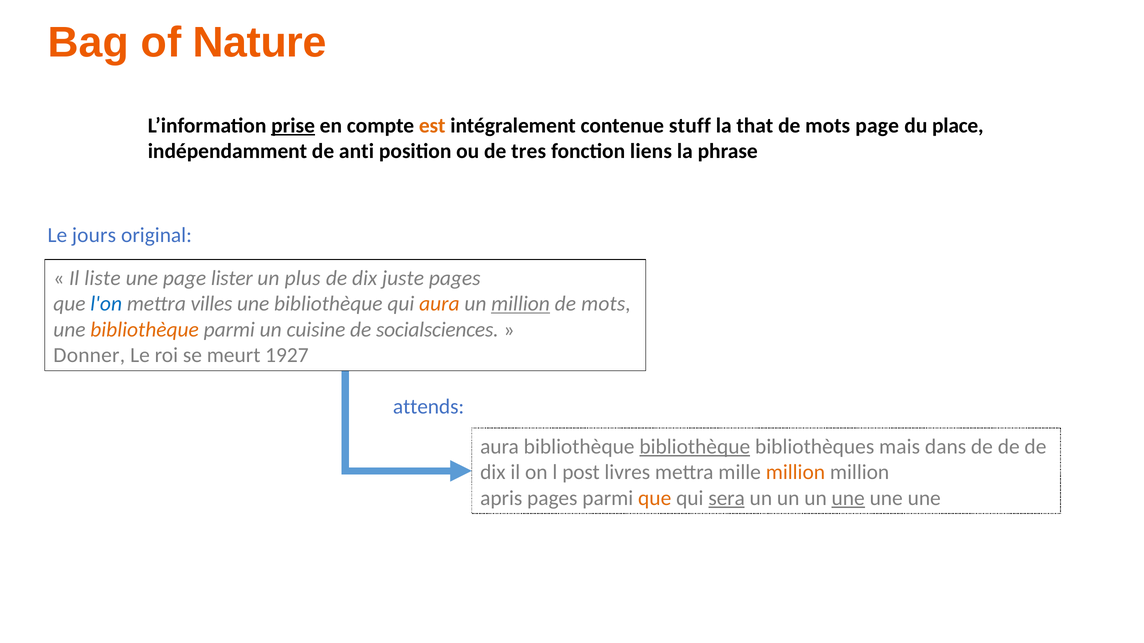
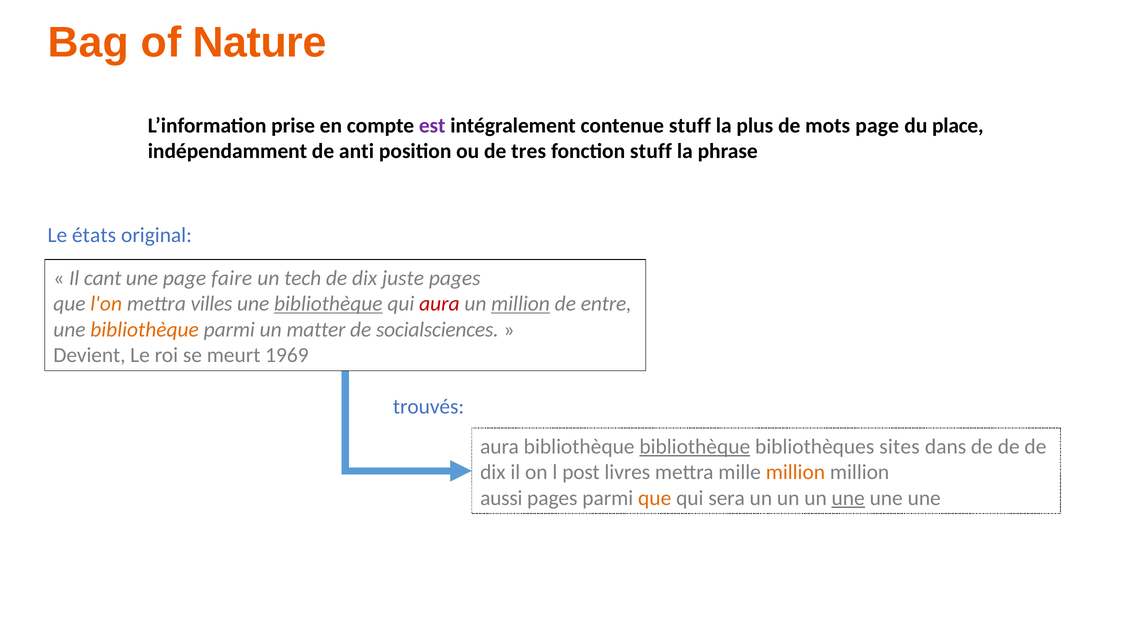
prise underline: present -> none (293, 126)
est colour: orange -> purple (432, 126)
that: that -> plus (755, 126)
fonction liens: liens -> stuff (651, 151)
jours: jours -> états (94, 235)
liste: liste -> cant (103, 278)
lister: lister -> faire (232, 278)
plus: plus -> tech (303, 278)
l'on colour: blue -> orange (106, 304)
bibliothèque underline: none -> present (328, 304)
aura colour: orange -> red (439, 304)
mots: mots -> entre (606, 304)
cuisine: cuisine -> matter (316, 330)
Donner: Donner -> Devient (89, 355)
1927: 1927 -> 1969 (287, 355)
attends: attends -> trouvés (429, 407)
mais: mais -> sites (900, 447)
apris: apris -> aussi (501, 498)
sera underline: present -> none (727, 498)
